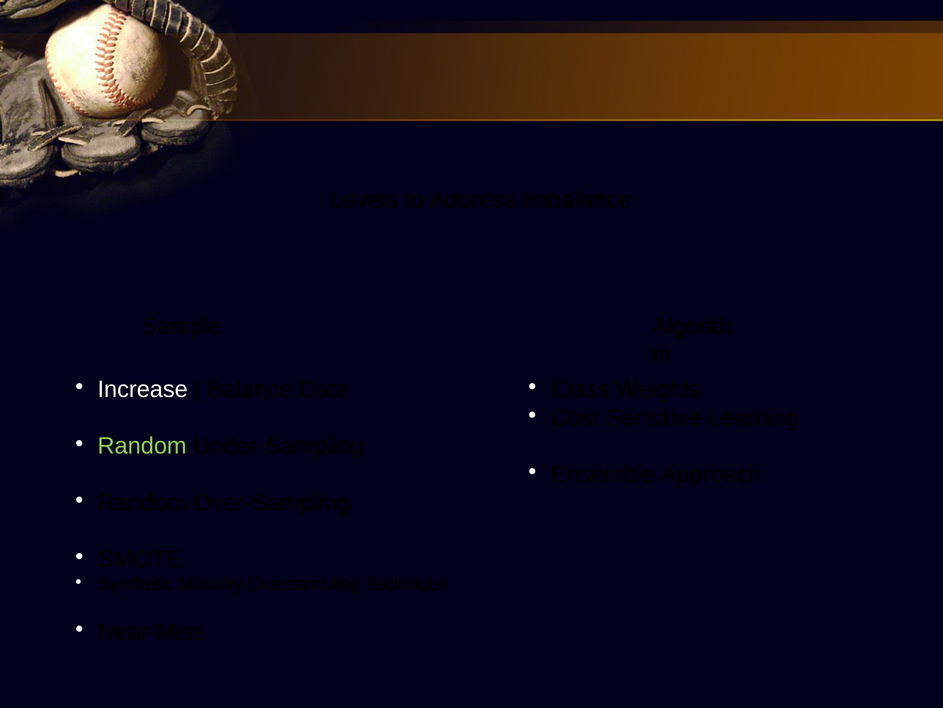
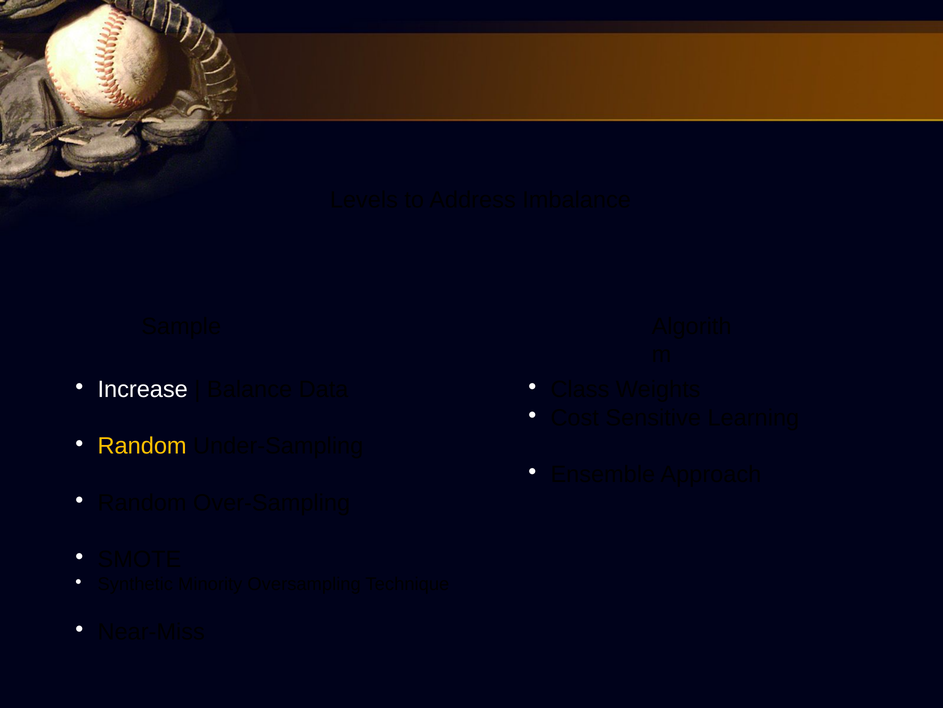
Random colour: light green -> yellow (142, 446)
